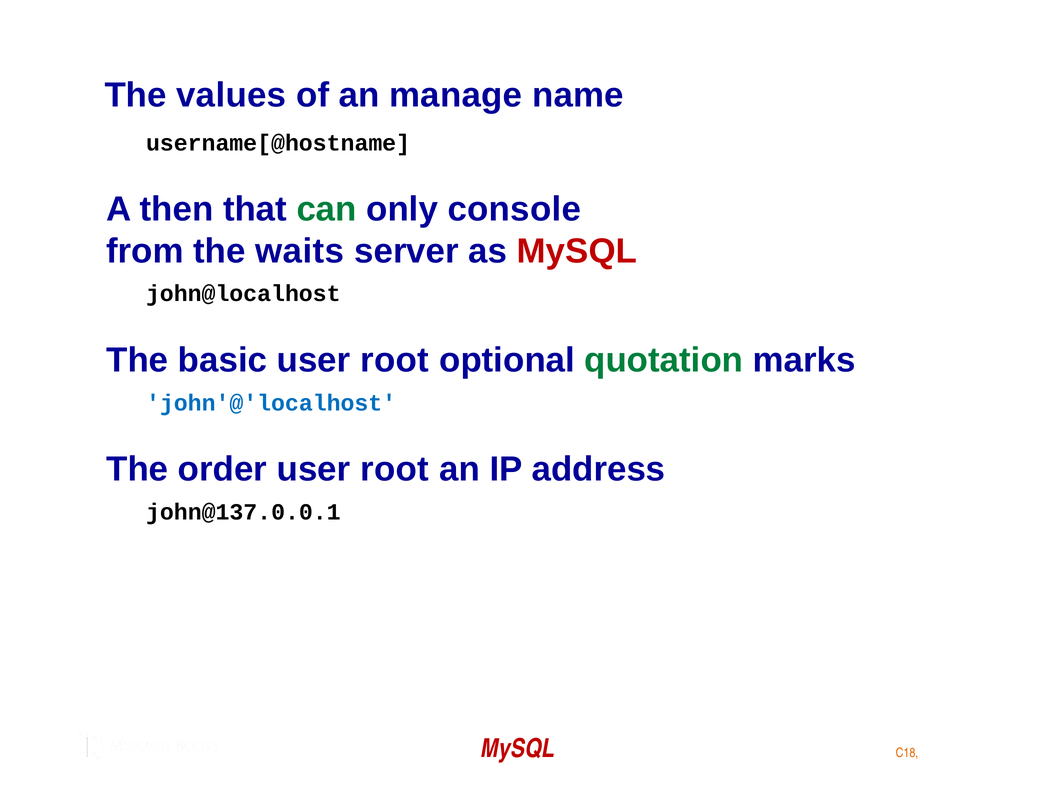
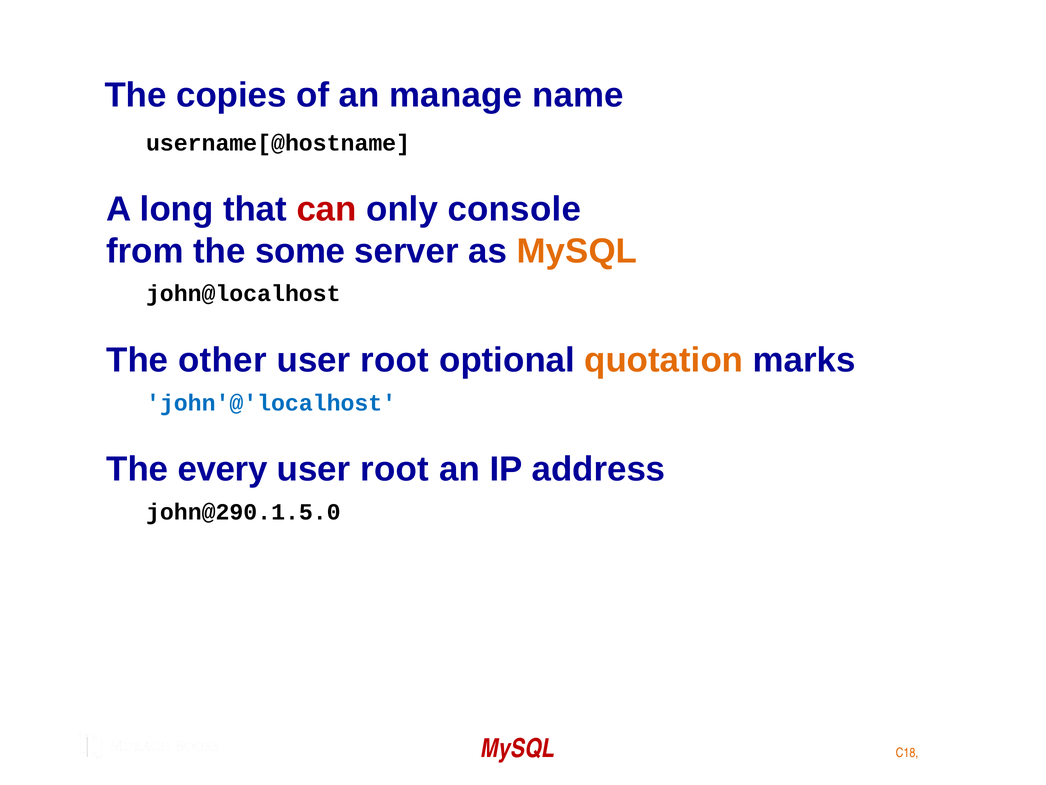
values: values -> copies (231, 95)
then: then -> long (177, 209)
can colour: green -> red (327, 209)
waits: waits -> some (300, 251)
MySQL colour: red -> orange (577, 251)
basic: basic -> other (222, 360)
quotation colour: green -> orange (664, 360)
order: order -> every (223, 469)
john@137.0.0.1: john@137.0.0.1 -> john@290.1.5.0 (243, 512)
